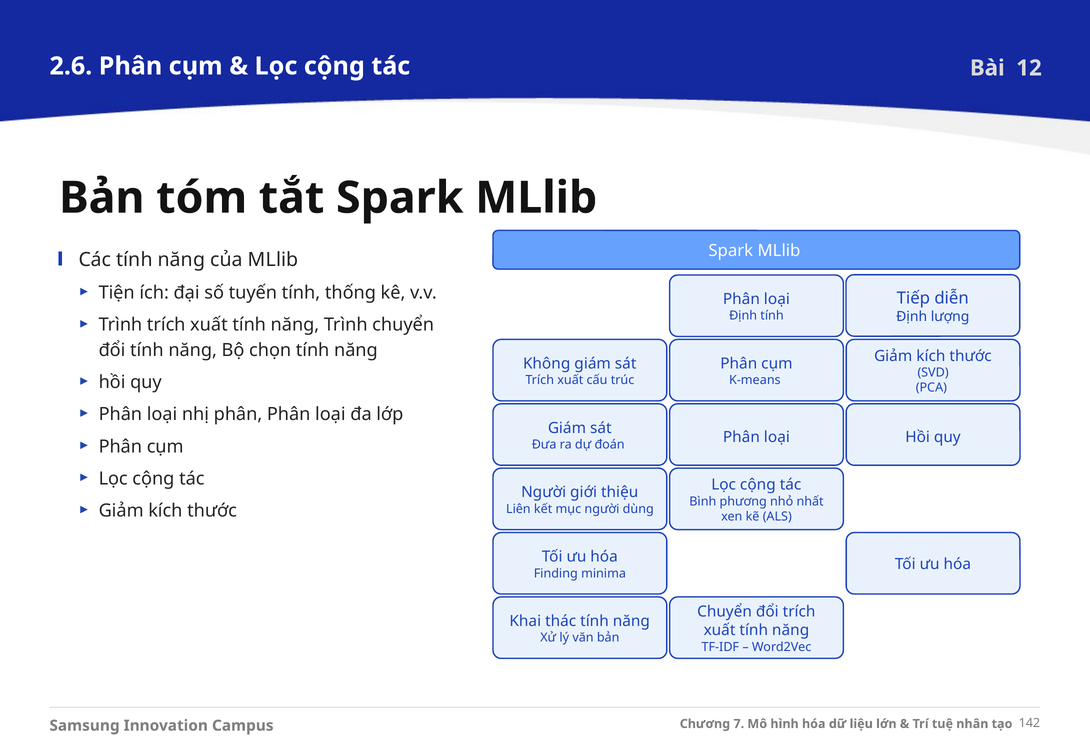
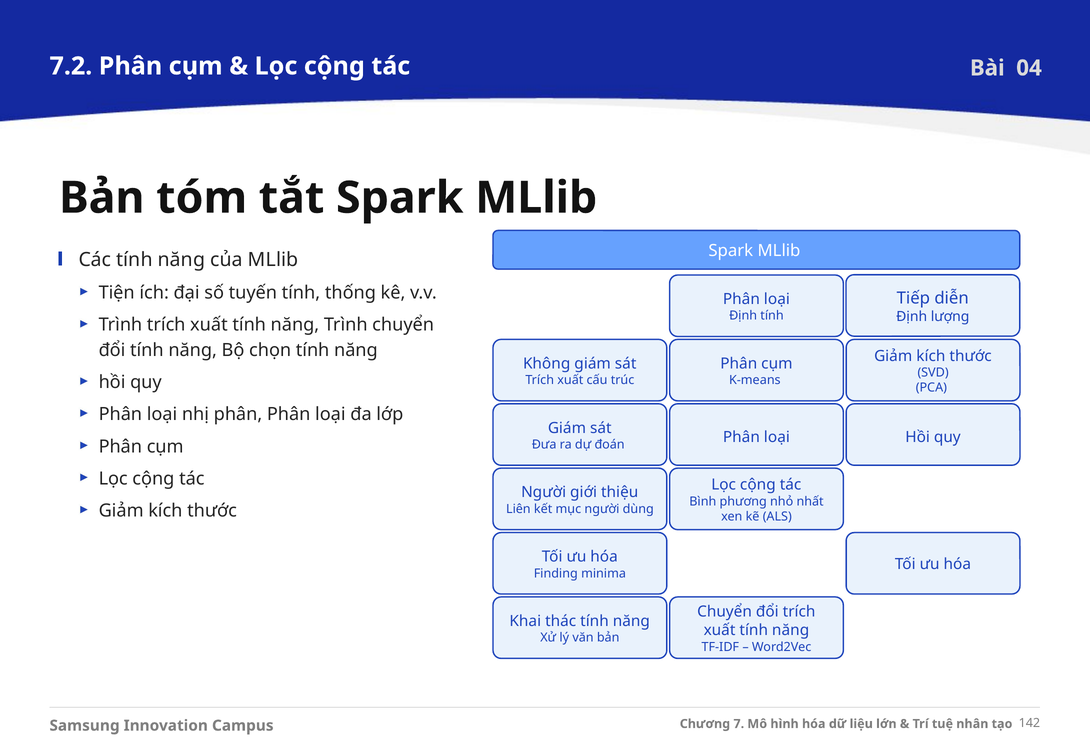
2.6: 2.6 -> 7.2 (71, 66)
12: 12 -> 04 (1029, 68)
